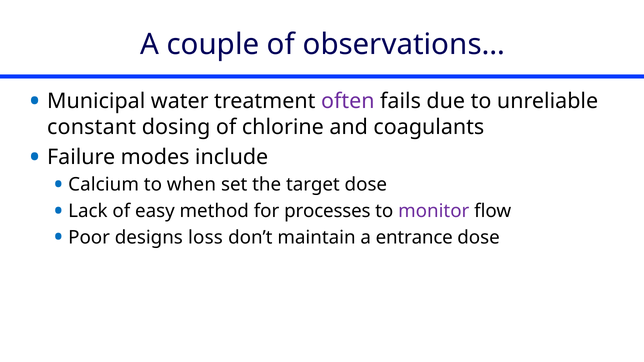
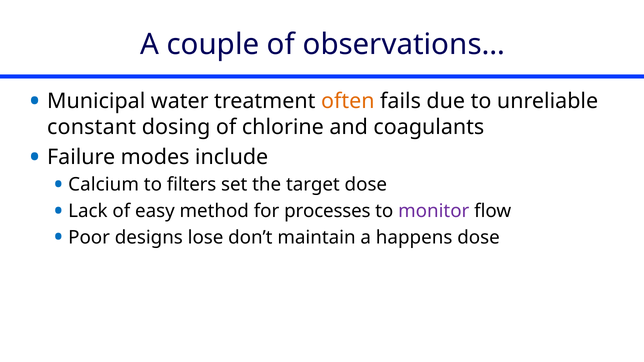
often colour: purple -> orange (348, 101)
when: when -> filters (192, 185)
loss: loss -> lose (206, 238)
entrance: entrance -> happens (414, 238)
